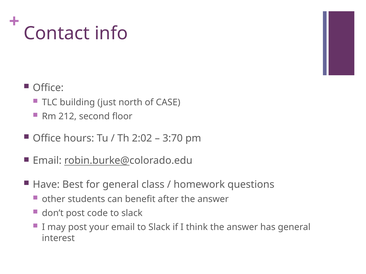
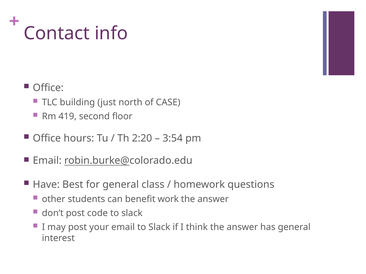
212: 212 -> 419 (68, 117)
2:02: 2:02 -> 2:20 (142, 138)
3:70: 3:70 -> 3:54 (173, 138)
after: after -> work (168, 199)
